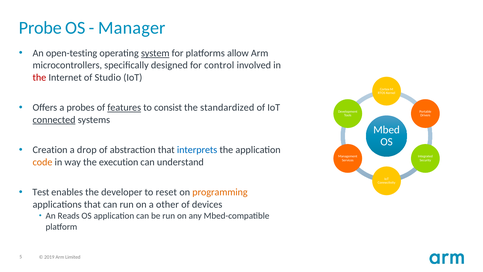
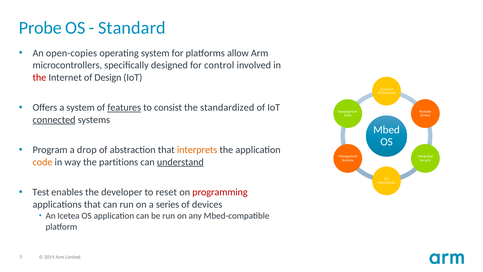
Manager: Manager -> Standard (132, 28)
open-testing: open-testing -> open-copies (72, 53)
system underline: present -> none (155, 53)
Studio: Studio -> Design (108, 77)
a probes: probes -> system (81, 108)
Creation: Creation -> Program (50, 150)
interprets colour: blue -> orange (197, 150)
execution: execution -> partitions (119, 162)
understand underline: none -> present (180, 162)
programming colour: orange -> red (220, 192)
other: other -> series (168, 204)
Reads: Reads -> Icetea (69, 216)
